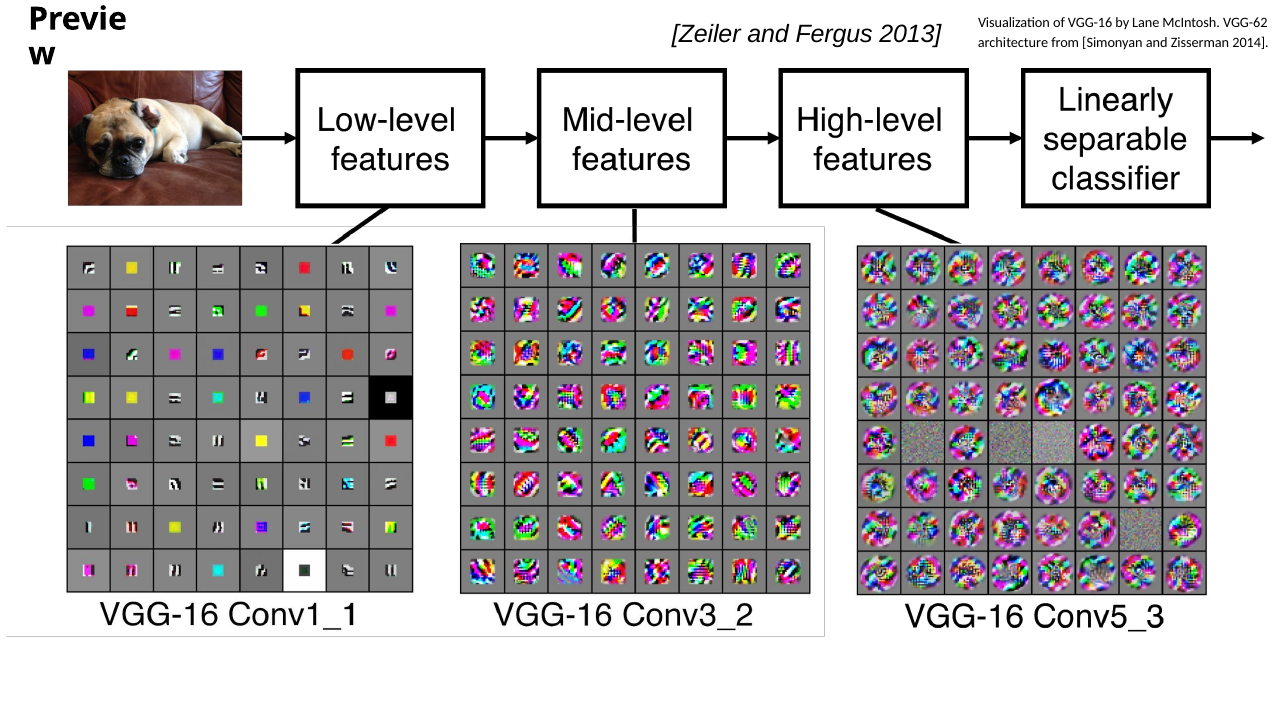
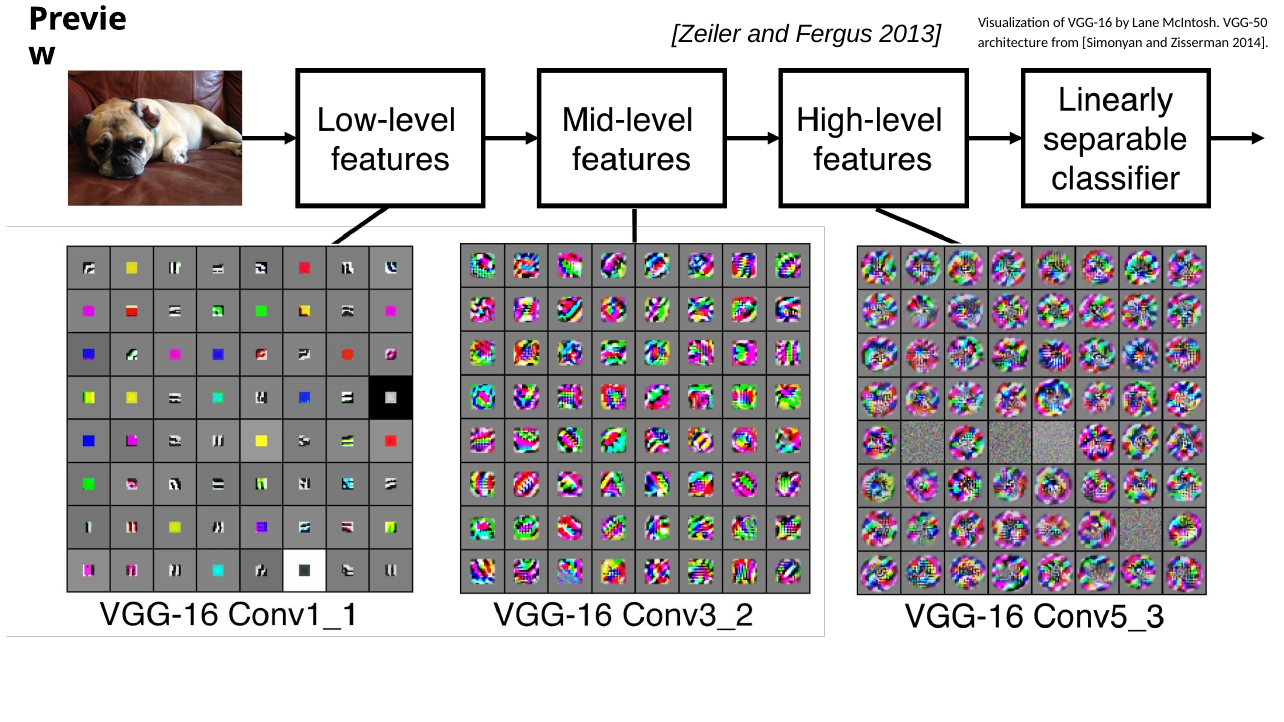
VGG-62: VGG-62 -> VGG-50 (1245, 23)
